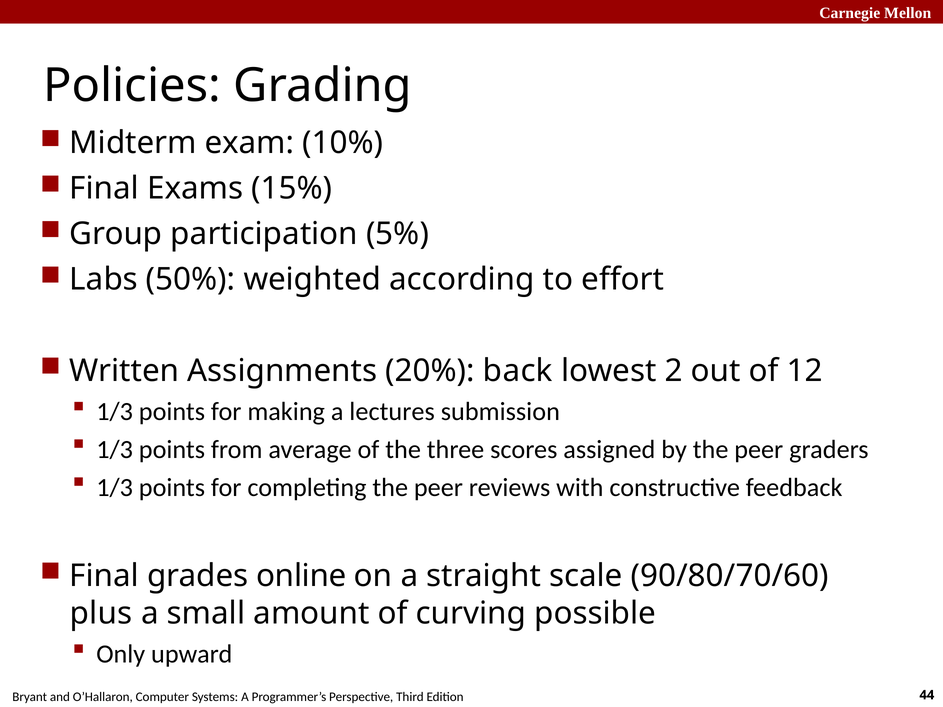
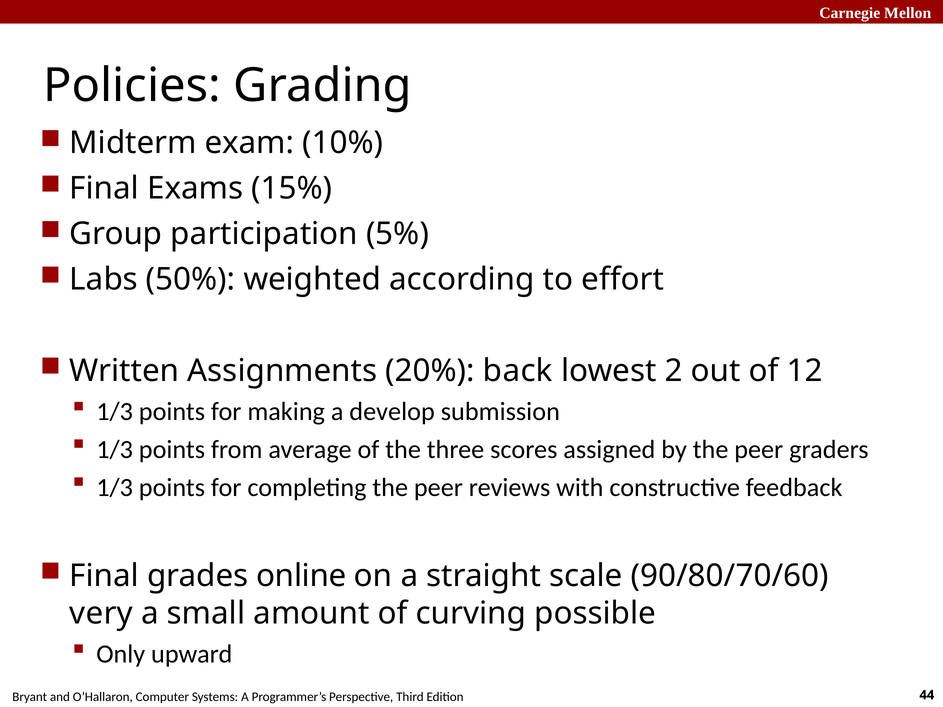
lectures: lectures -> develop (392, 412)
plus: plus -> very (101, 614)
